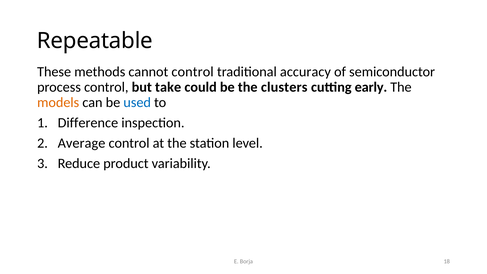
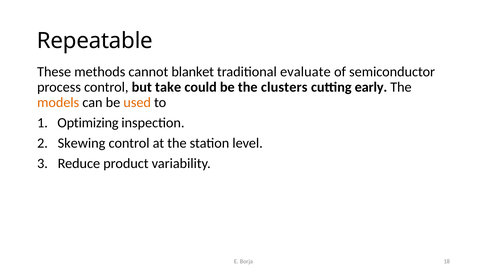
cannot control: control -> blanket (193, 72)
accuracy: accuracy -> evaluate (305, 72)
used colour: blue -> orange (137, 102)
Difference: Difference -> Optimizing (88, 123)
Average: Average -> Skewing (82, 143)
